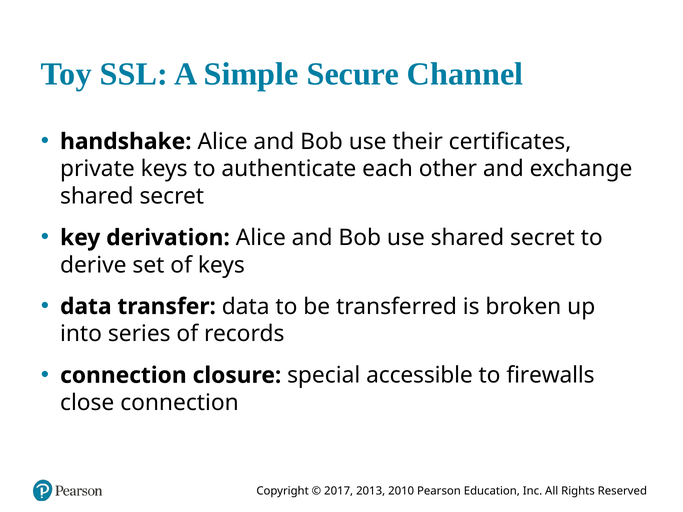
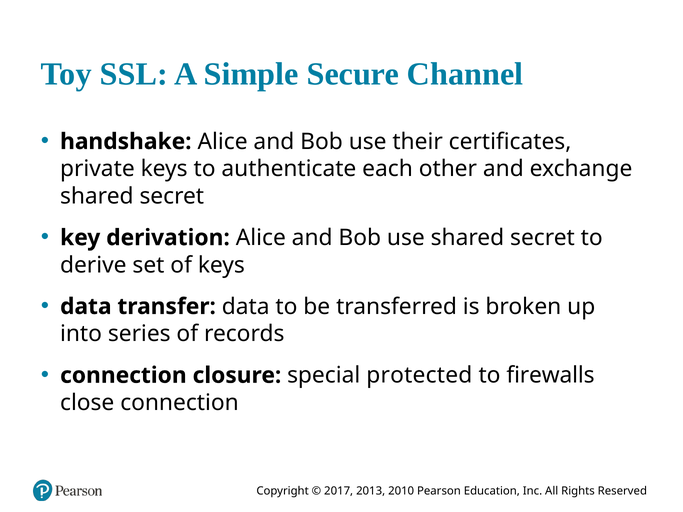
accessible: accessible -> protected (419, 376)
